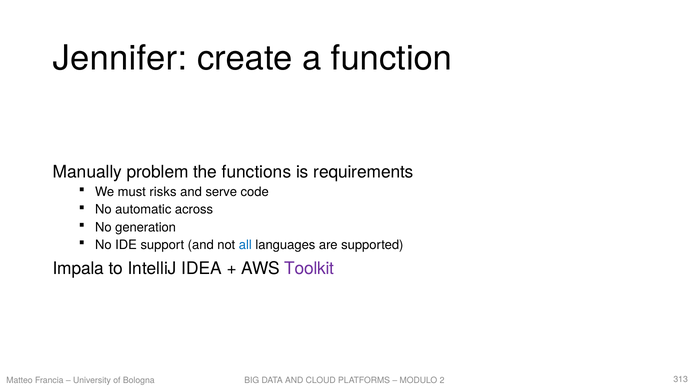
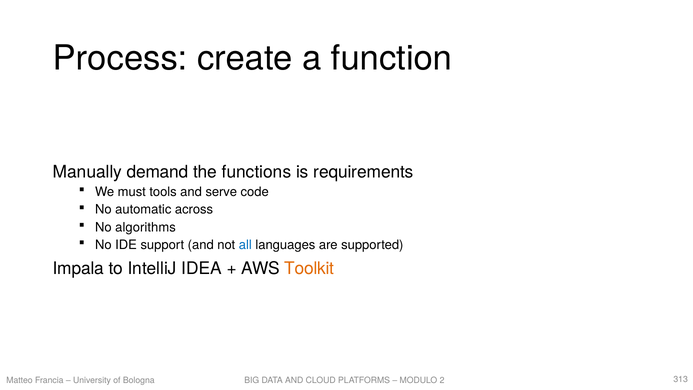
Jennifer: Jennifer -> Process (120, 58)
problem: problem -> demand (158, 172)
risks: risks -> tools (163, 192)
generation: generation -> algorithms (146, 227)
Toolkit colour: purple -> orange (309, 268)
